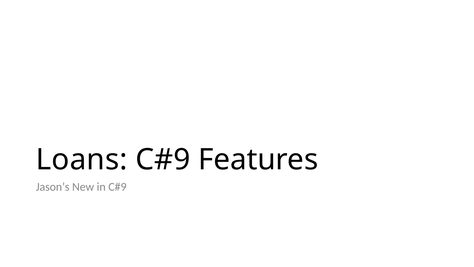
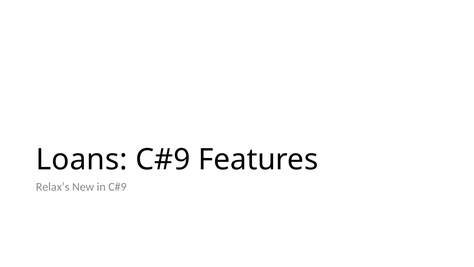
Jason’s: Jason’s -> Relax’s (53, 187)
